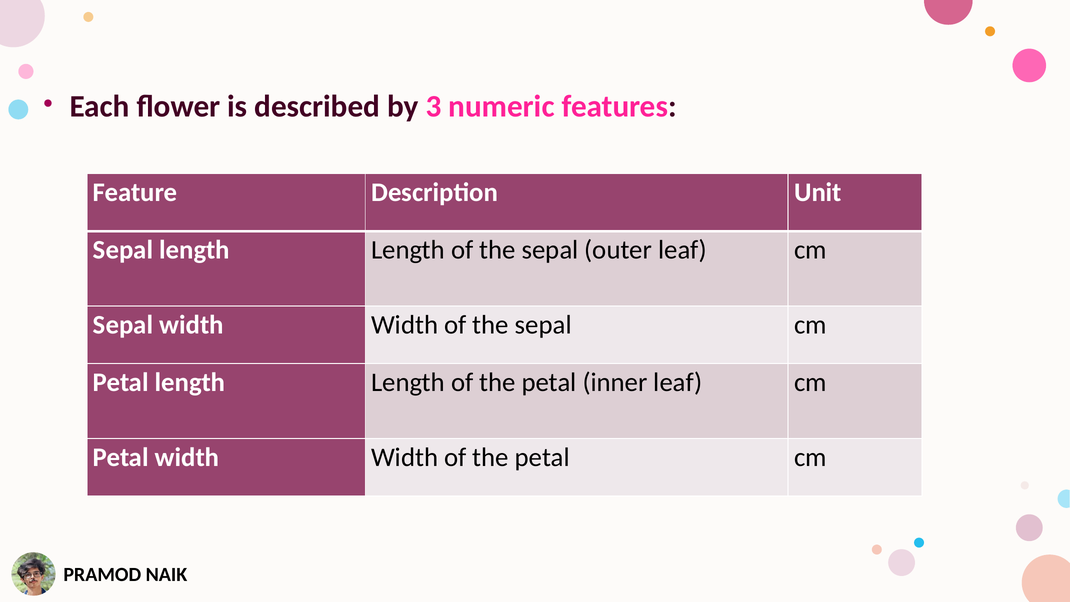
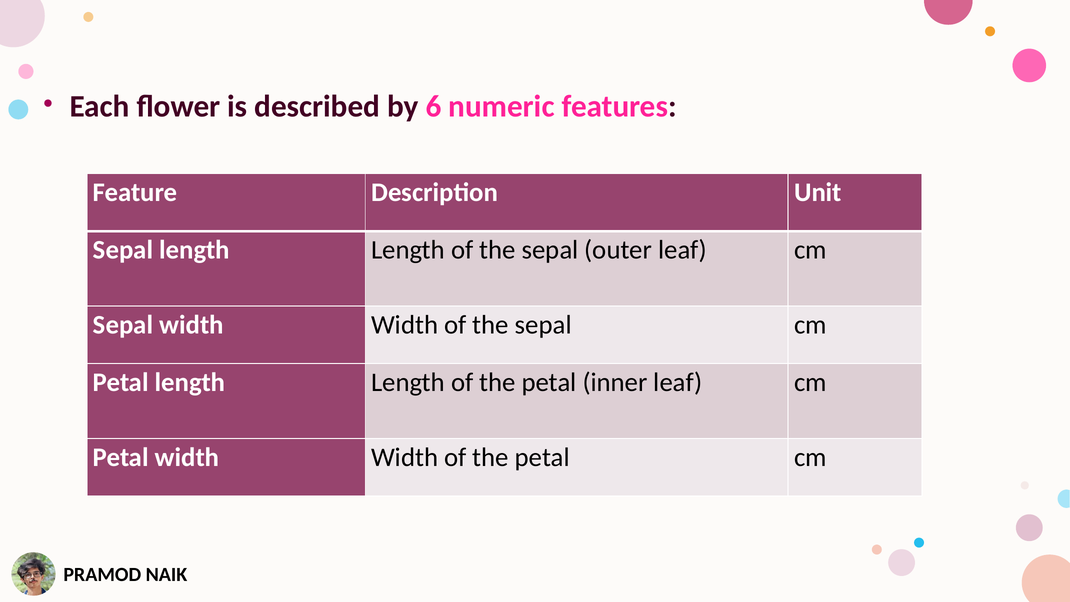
3: 3 -> 6 (434, 106)
